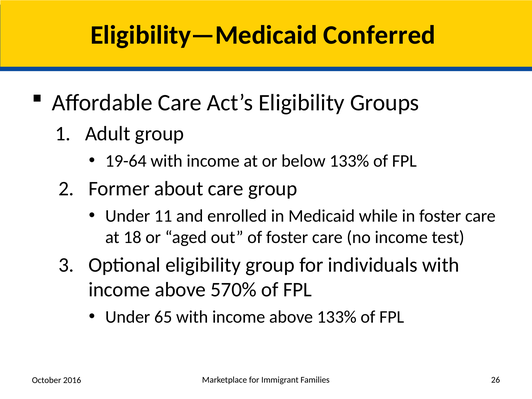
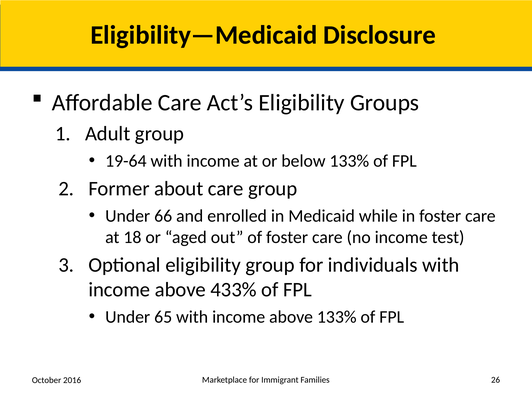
Conferred: Conferred -> Disclosure (380, 35)
11: 11 -> 66 (163, 216)
570%: 570% -> 433% (234, 290)
